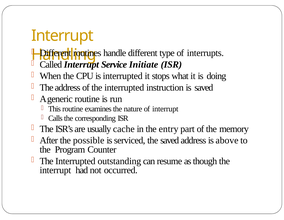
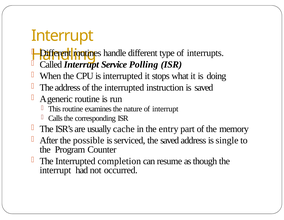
Initiate: Initiate -> Polling (144, 64)
above: above -> single (227, 140)
outstanding: outstanding -> completion (119, 161)
